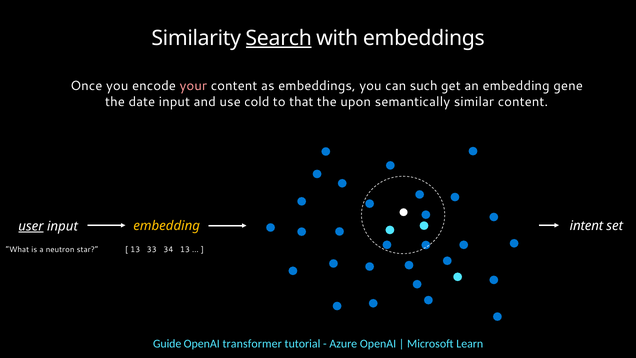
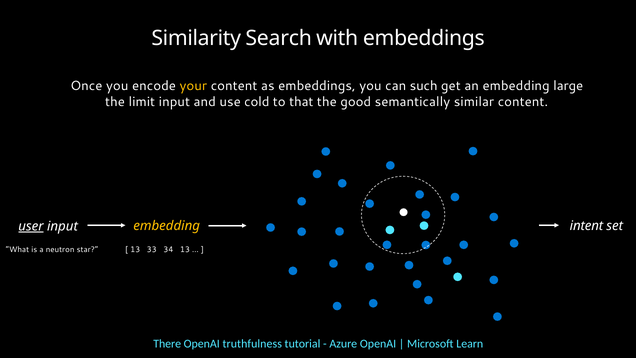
Search underline: present -> none (279, 38)
your colour: pink -> yellow (193, 86)
gene: gene -> large (568, 86)
date: date -> limit (142, 102)
upon: upon -> good (356, 102)
Guide: Guide -> There (167, 344)
transformer: transformer -> truthfulness (252, 344)
